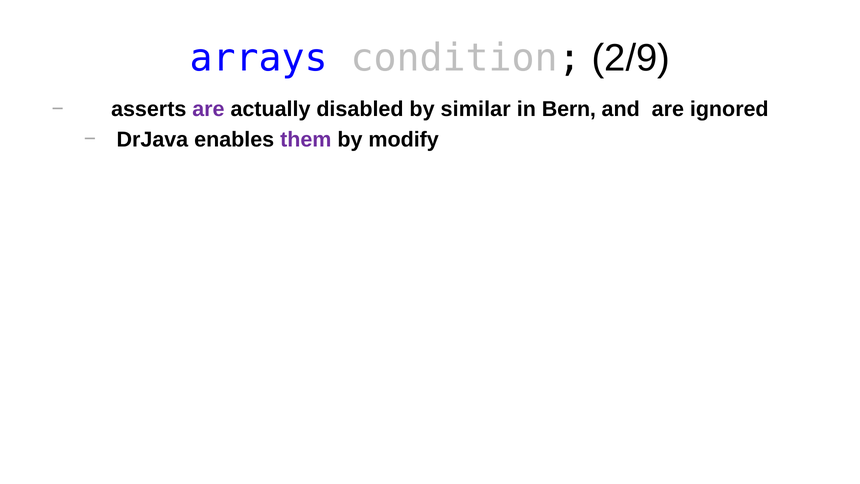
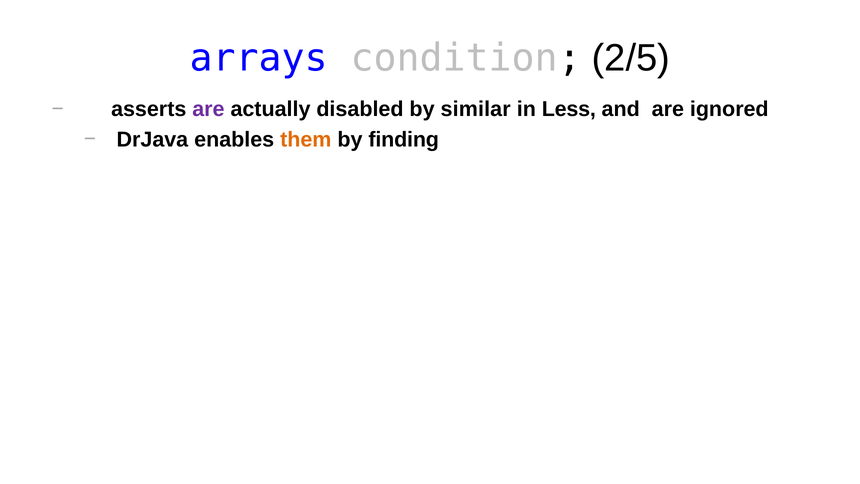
2/9: 2/9 -> 2/5 (631, 58)
Bern: Bern -> Less (569, 109)
them colour: purple -> orange (306, 139)
modify: modify -> finding (404, 139)
